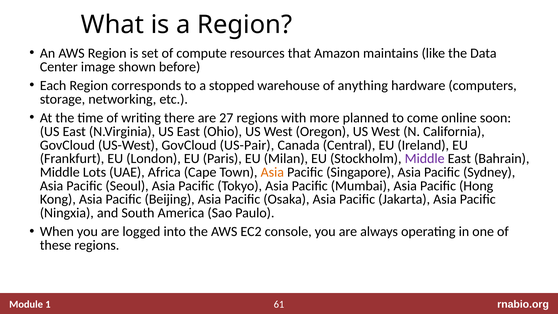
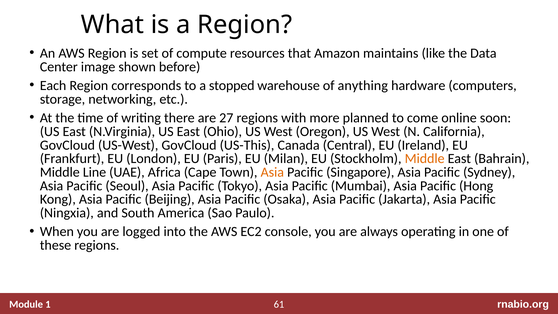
US-Pair: US-Pair -> US-This (247, 145)
Middle colour: purple -> orange (425, 159)
Lots: Lots -> Line (95, 172)
